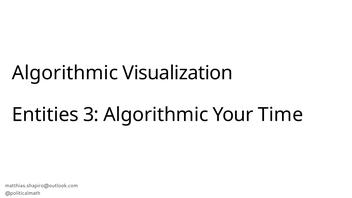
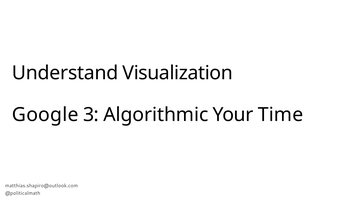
Algorithmic: Algorithmic -> Understand (65, 73)
Entities: Entities -> Google (45, 115)
